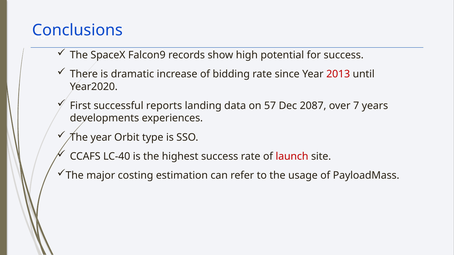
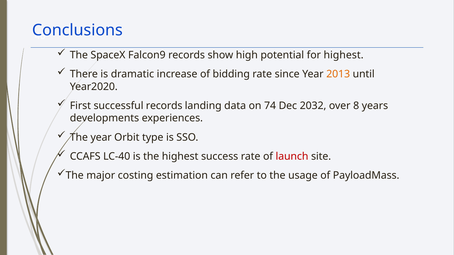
for success: success -> highest (344, 55)
2013 colour: red -> orange (338, 74)
successful reports: reports -> records (164, 106)
57: 57 -> 74 (270, 106)
2087: 2087 -> 2032 (313, 106)
7: 7 -> 8 (356, 106)
